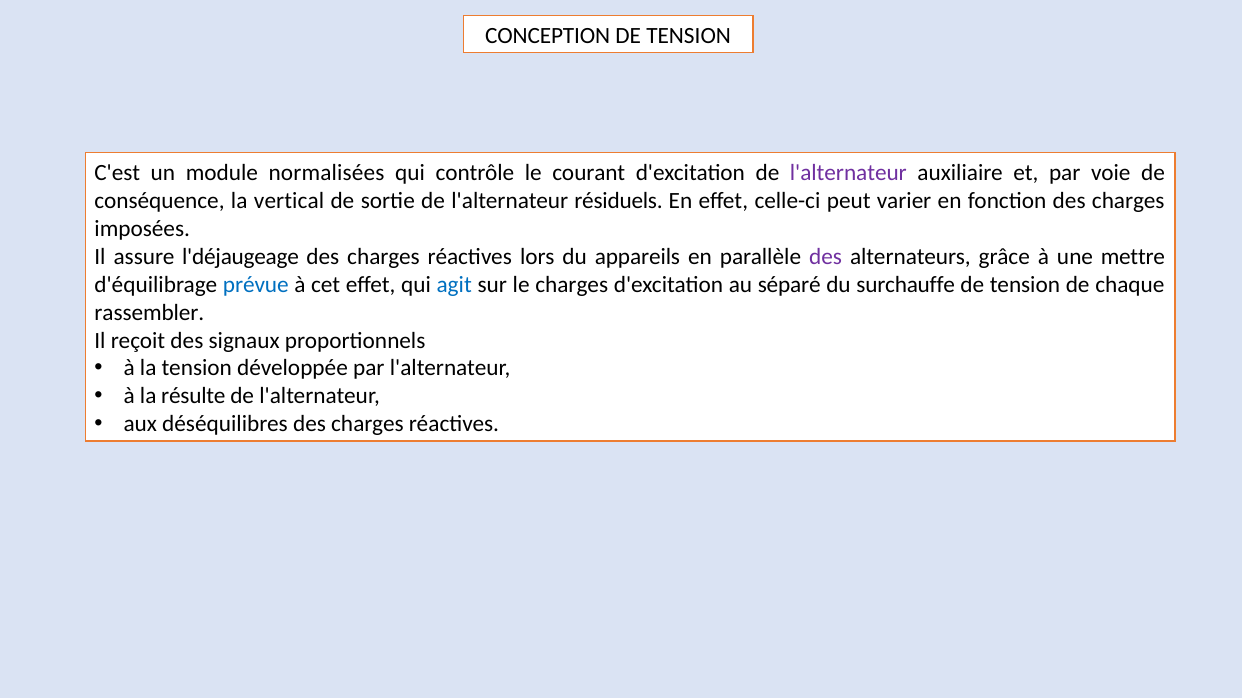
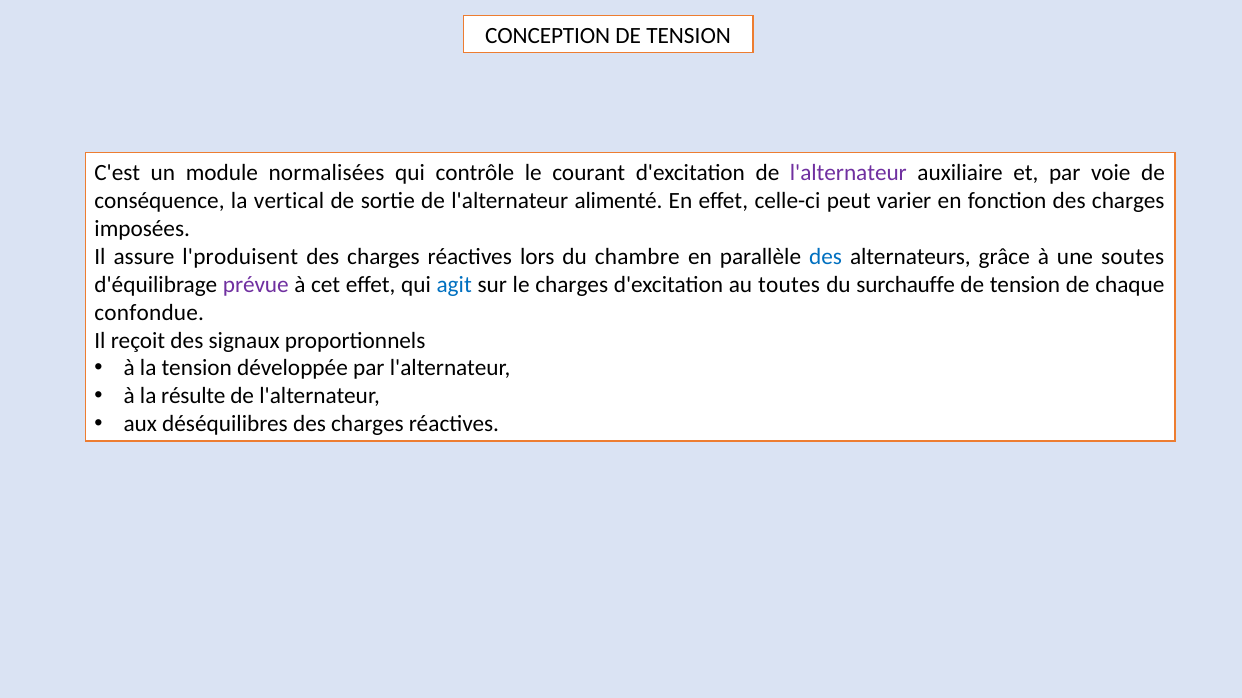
résiduels: résiduels -> alimenté (619, 201)
l'déjaugeage: l'déjaugeage -> l'produisent (240, 257)
appareils: appareils -> chambre (637, 257)
des colour: purple -> blue (826, 257)
mettre: mettre -> soutes (1133, 257)
prévue colour: blue -> purple (256, 285)
séparé: séparé -> toutes (789, 285)
rassembler: rassembler -> confondue (149, 313)
